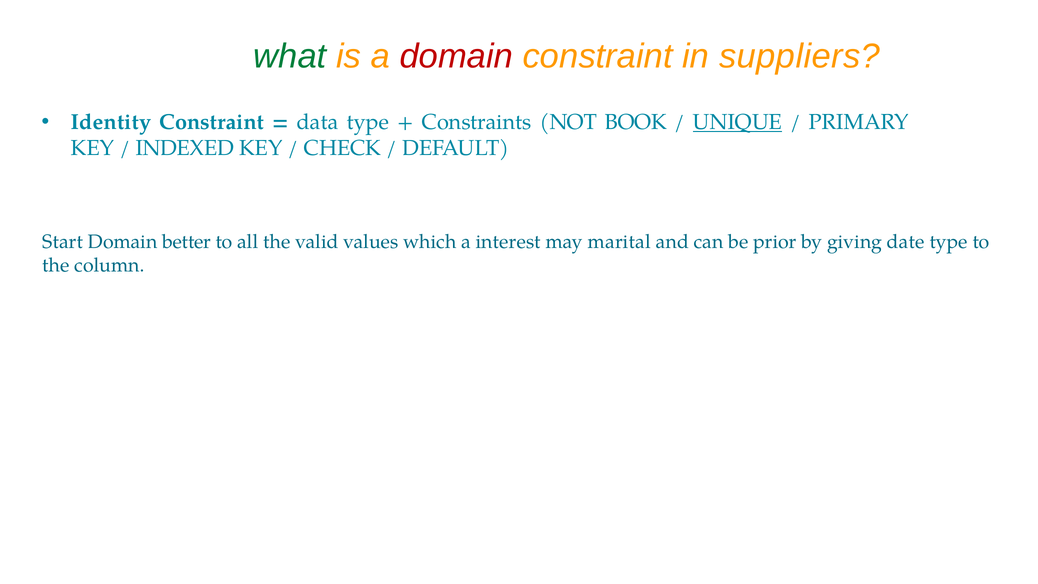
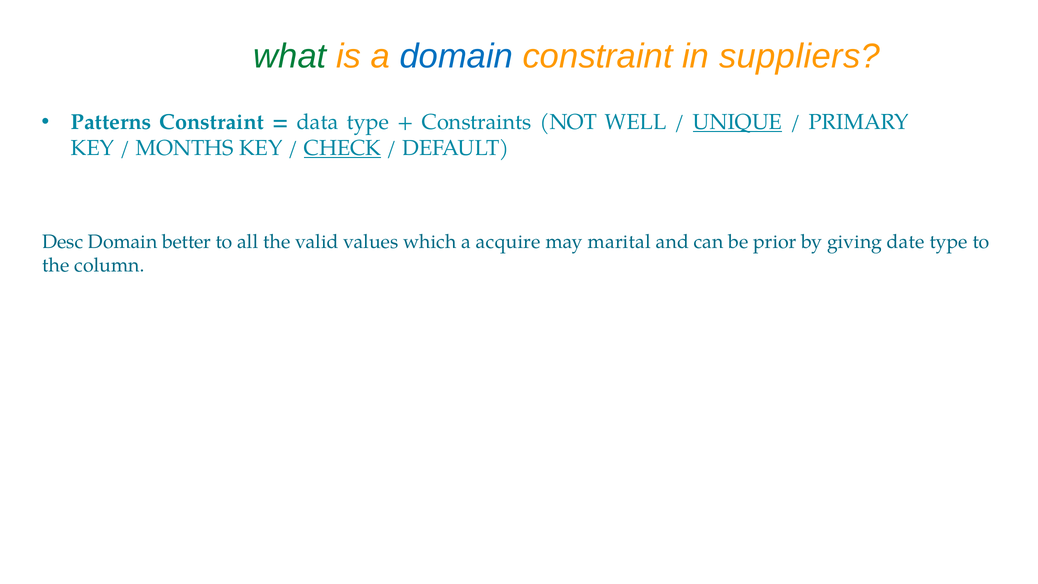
domain colour: red -> blue (456, 56)
Identity: Identity -> Patterns (111, 122)
BOOK: BOOK -> WELL (636, 122)
INDEXED: INDEXED -> MONTHS (185, 148)
CHECK underline: none -> present (342, 148)
Start: Start -> Desc (63, 242)
interest: interest -> acquire (508, 242)
